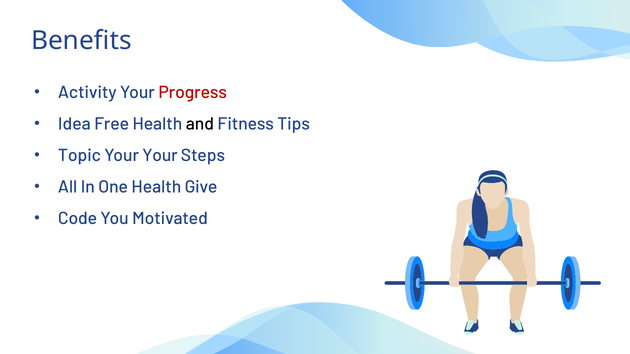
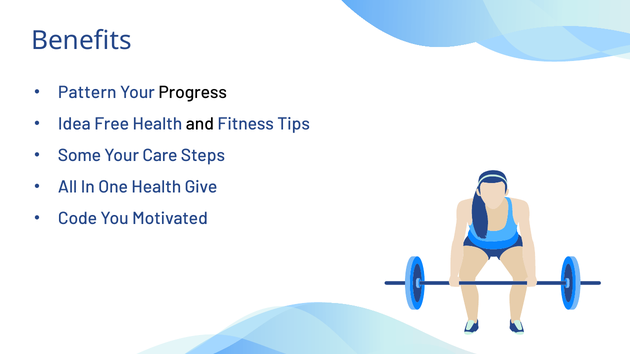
Activity: Activity -> Pattern (87, 93)
Progress colour: red -> black (193, 93)
Topic: Topic -> Some (79, 156)
Your Your: Your -> Care (160, 156)
